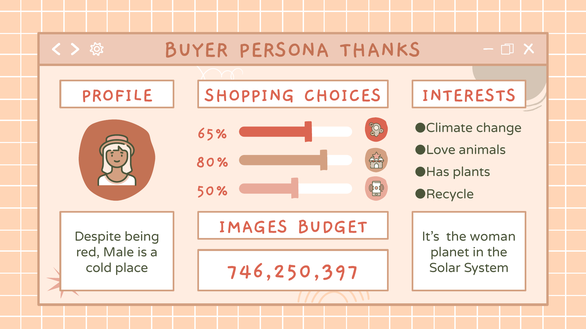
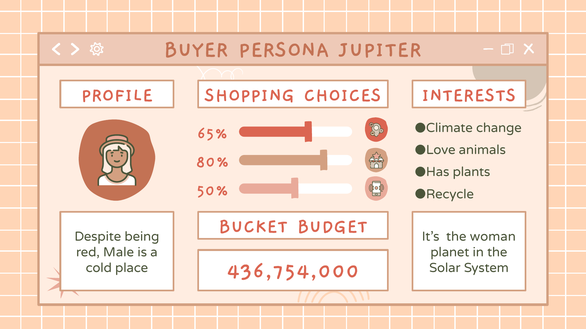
THANKS: THANKS -> JUPITER (381, 49)
IMAGES: IMAGES -> BUCKET (253, 226)
746,250,397: 746,250,397 -> 436,754,000 (293, 271)
